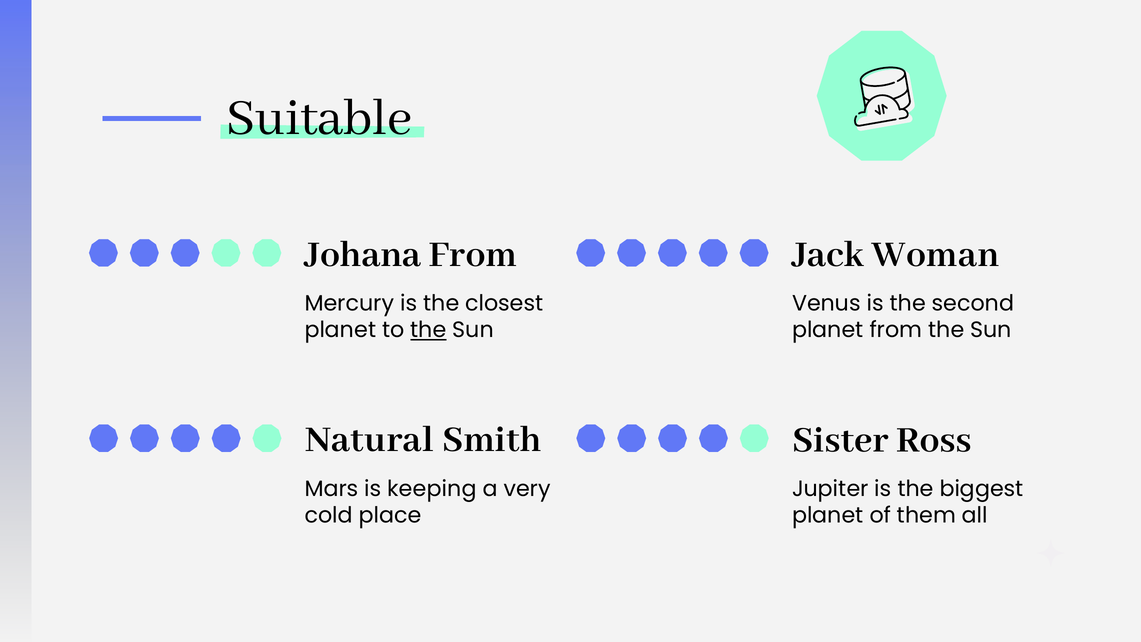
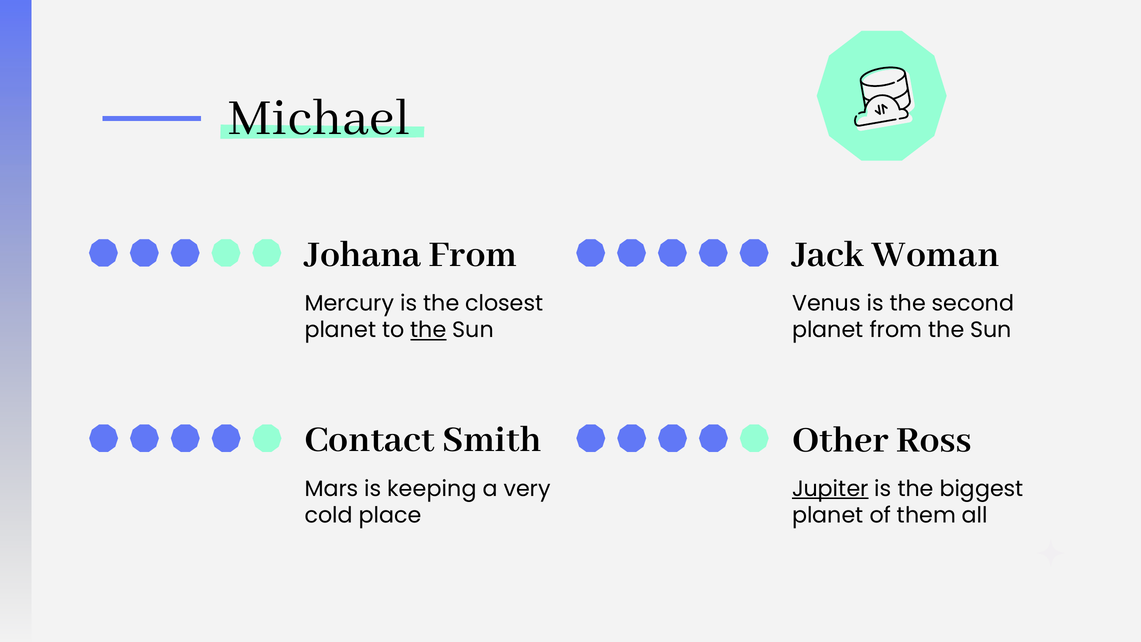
Suitable: Suitable -> Michael (319, 116)
Natural: Natural -> Contact (370, 438)
Sister: Sister -> Other (840, 438)
Jupiter underline: none -> present (830, 489)
